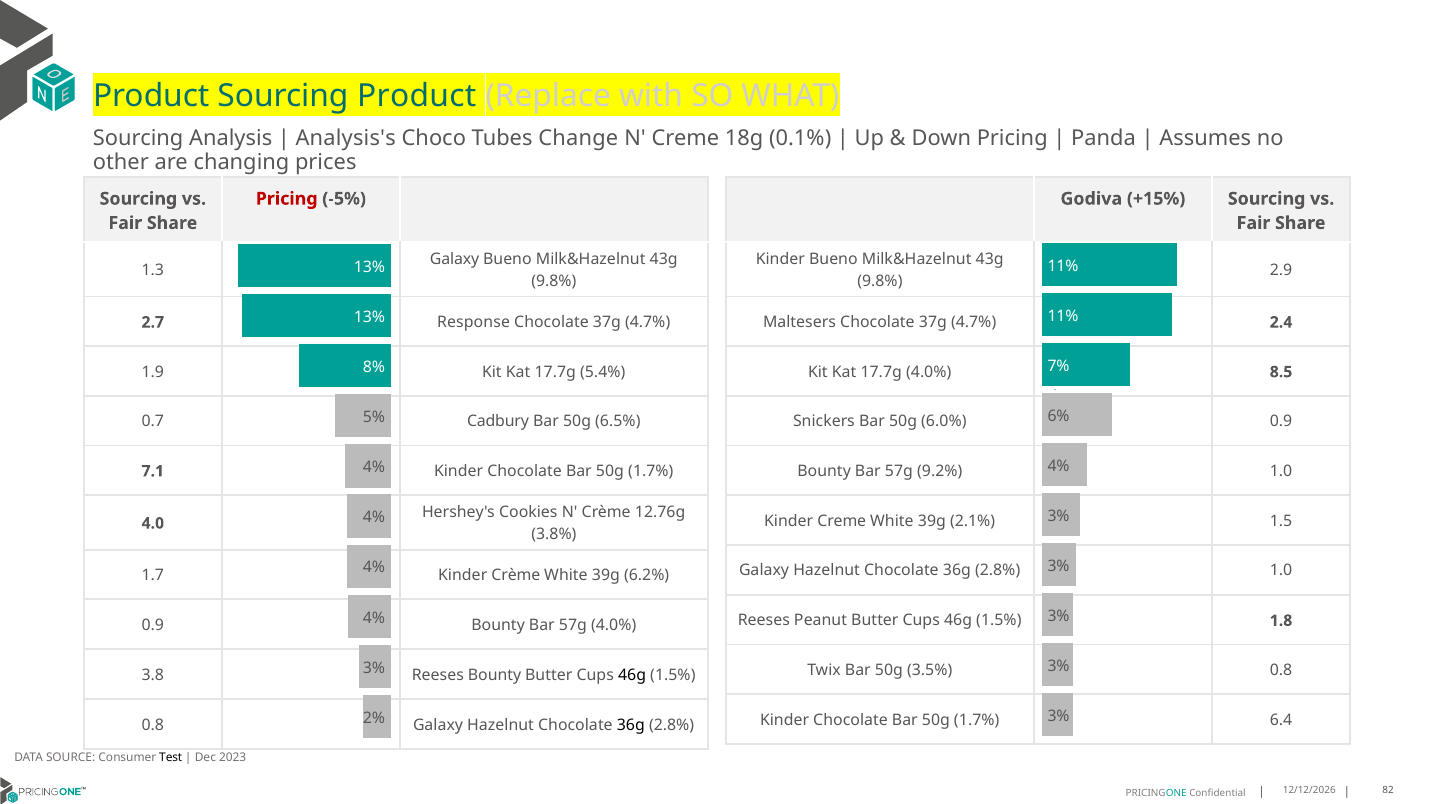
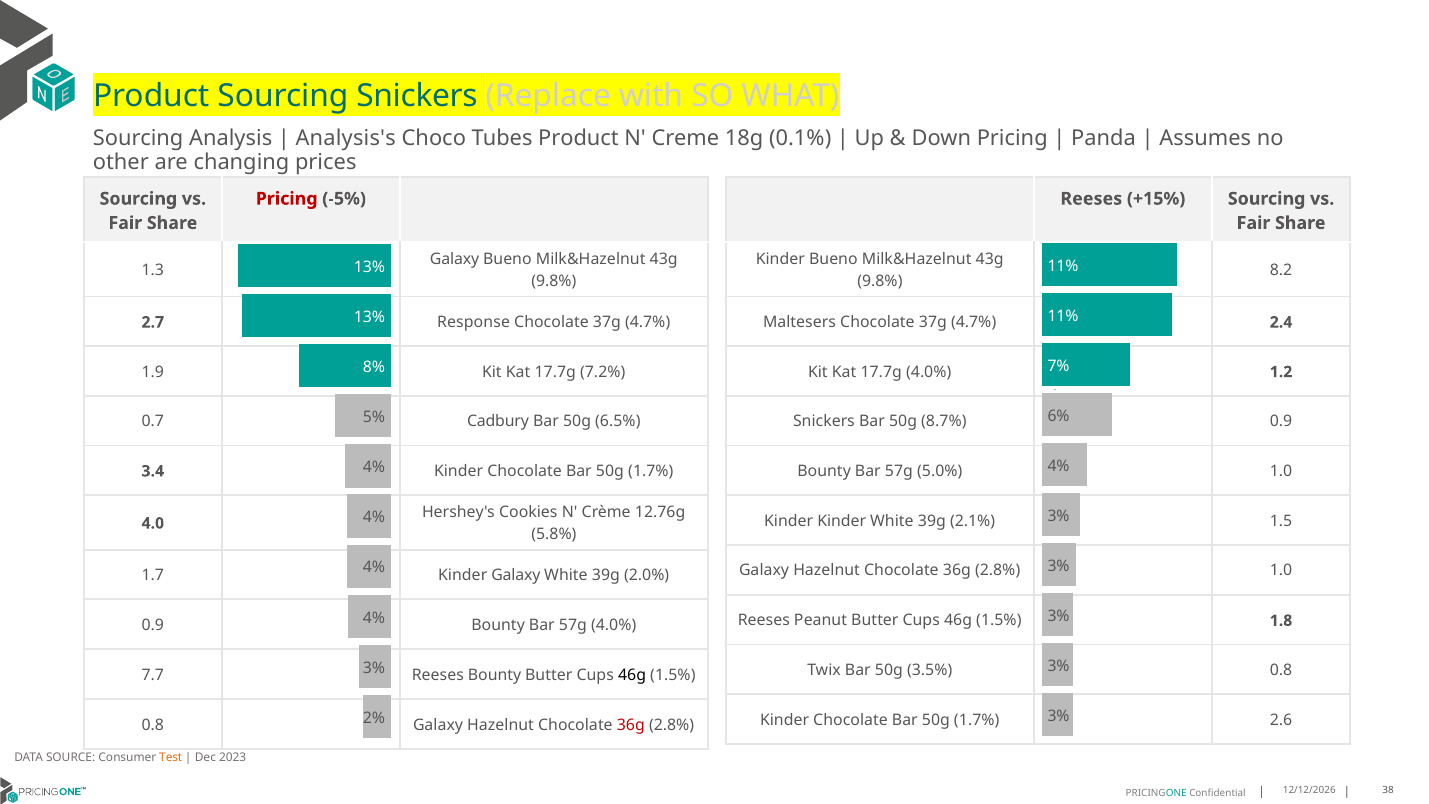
Sourcing Product: Product -> Snickers (417, 96)
Tubes Change: Change -> Product (578, 138)
Godiva: Godiva -> Reeses (1091, 199)
2.9: 2.9 -> 8.2 (1281, 270)
5.4%: 5.4% -> 7.2% (603, 372)
8.5: 8.5 -> 1.2 (1281, 372)
6.0%: 6.0% -> 8.7% (944, 421)
9.2%: 9.2% -> 5.0% (940, 471)
7.1: 7.1 -> 3.4 (153, 471)
Kinder Creme: Creme -> Kinder (842, 521)
3.8%: 3.8% -> 5.8% (554, 534)
Kinder Crème: Crème -> Galaxy (516, 575)
6.2%: 6.2% -> 2.0% (647, 575)
3.8: 3.8 -> 7.7 (153, 675)
6.4: 6.4 -> 2.6 (1281, 720)
36g colour: black -> red (631, 725)
Test colour: black -> orange (171, 757)
82: 82 -> 38 (1388, 790)
